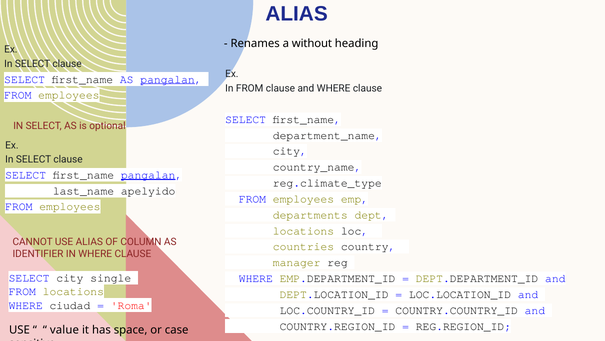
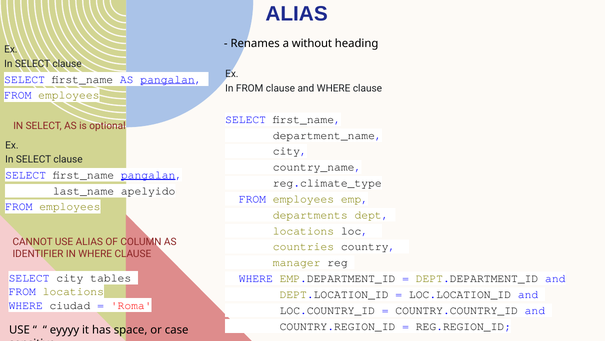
single: single -> tables (111, 277)
value: value -> eyyyy (65, 329)
